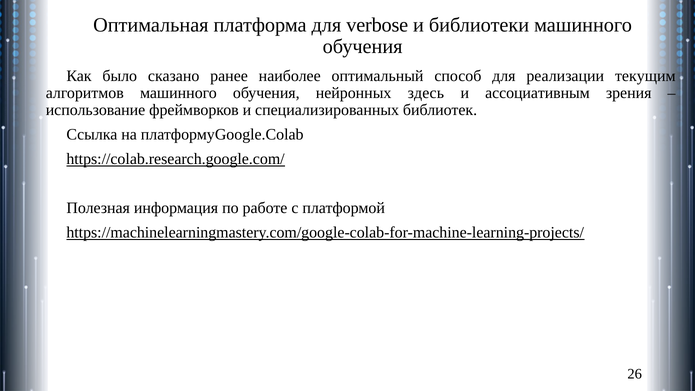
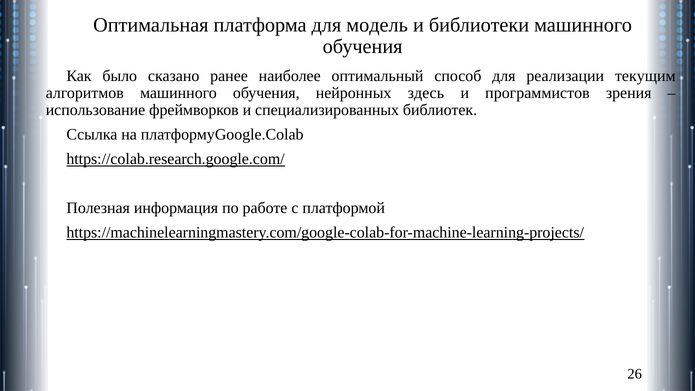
verbose: verbose -> модель (377, 25)
ассоциативным: ассоциативным -> программистов (537, 93)
